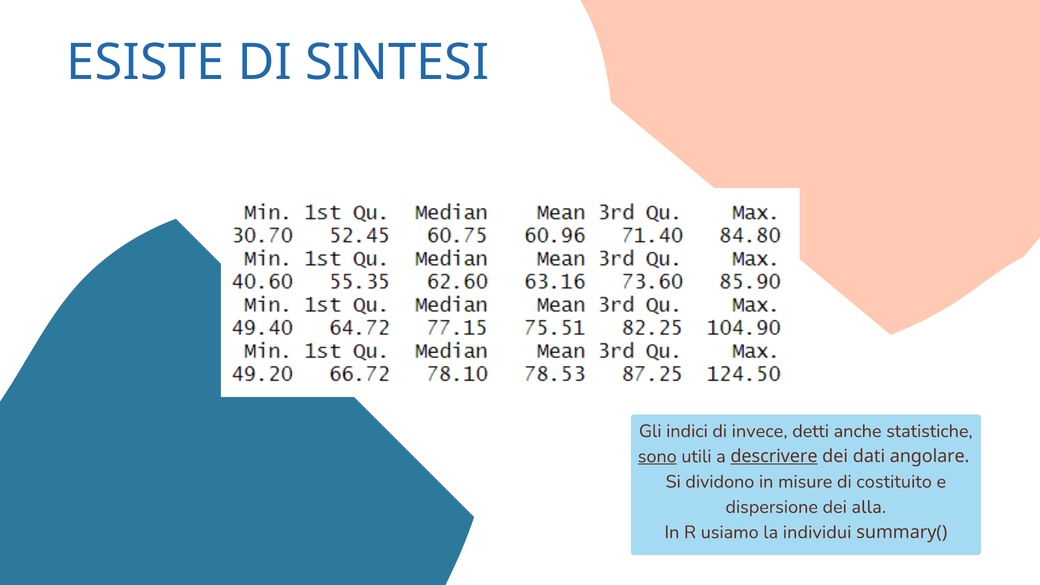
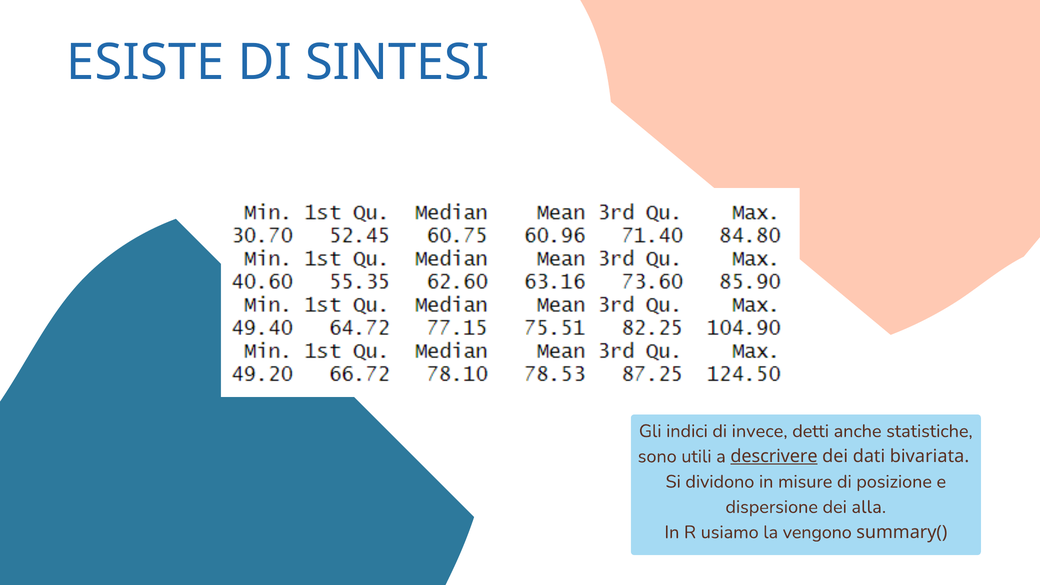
sono underline: present -> none (657, 456)
angolare: angolare -> bivariata (930, 456)
costituito: costituito -> posizione (894, 482)
individui: individui -> vengono (817, 532)
